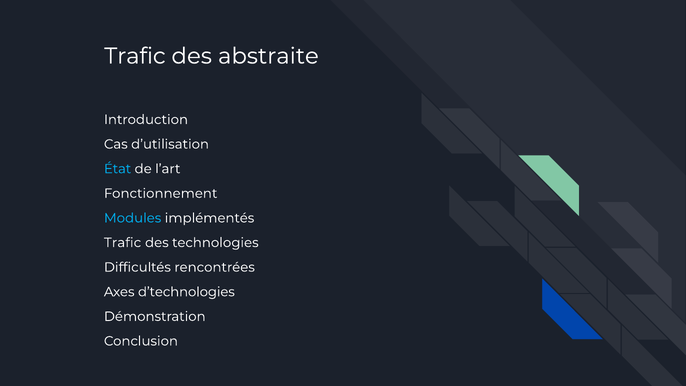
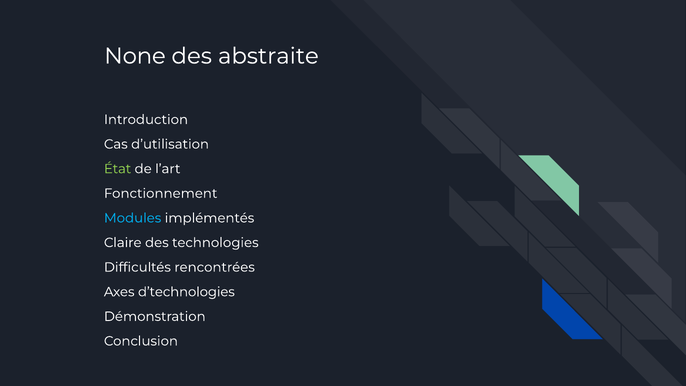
Trafic: Trafic -> None (135, 56)
État colour: light blue -> light green (118, 169)
Trafic: Trafic -> Claire (123, 243)
